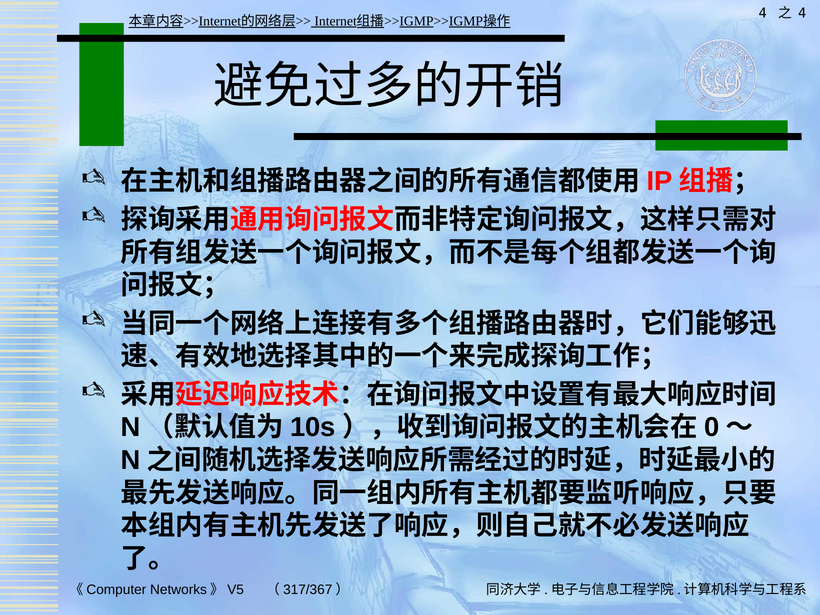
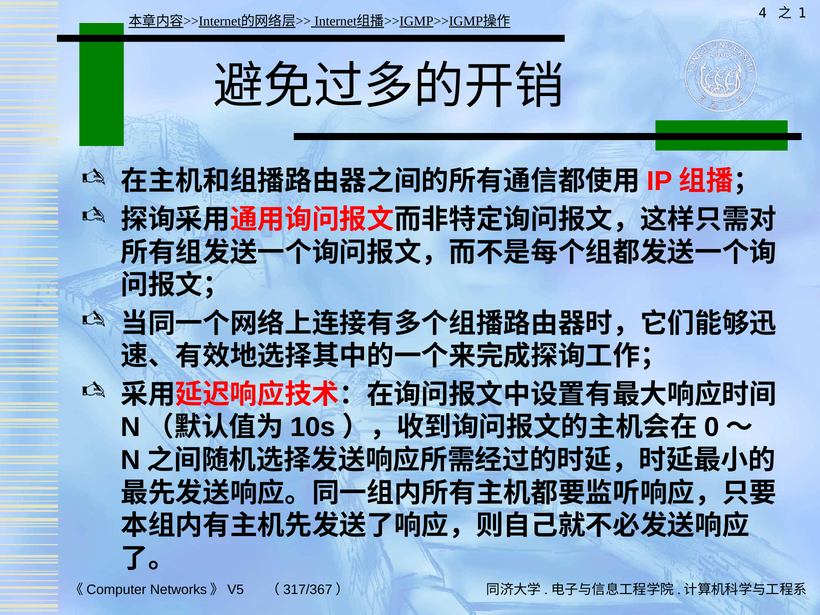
4: 4 -> 1 (802, 13)
